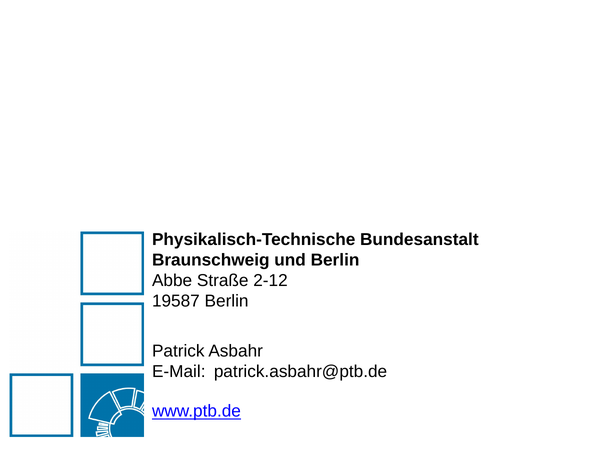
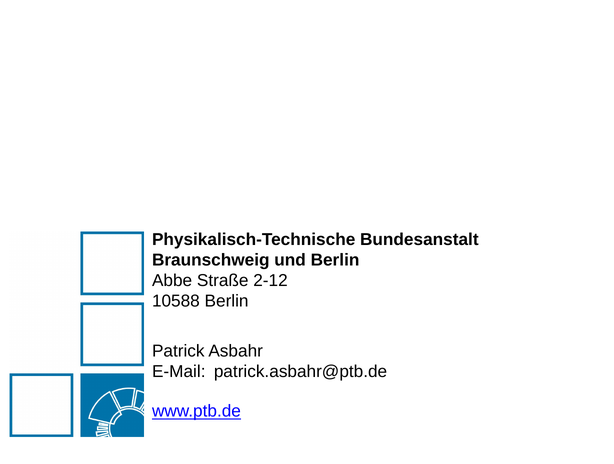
19587: 19587 -> 10588 (176, 301)
